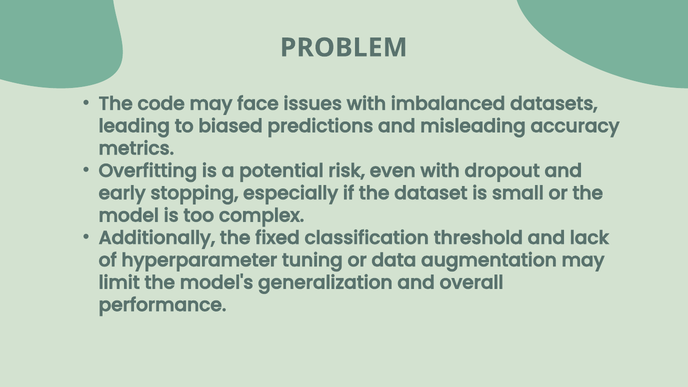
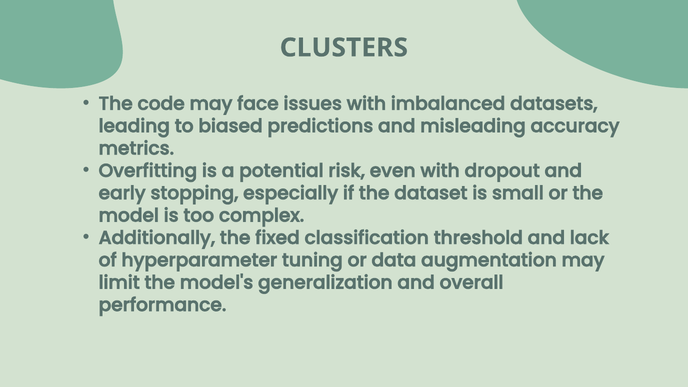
PROBLEM: PROBLEM -> CLUSTERS (344, 48)
